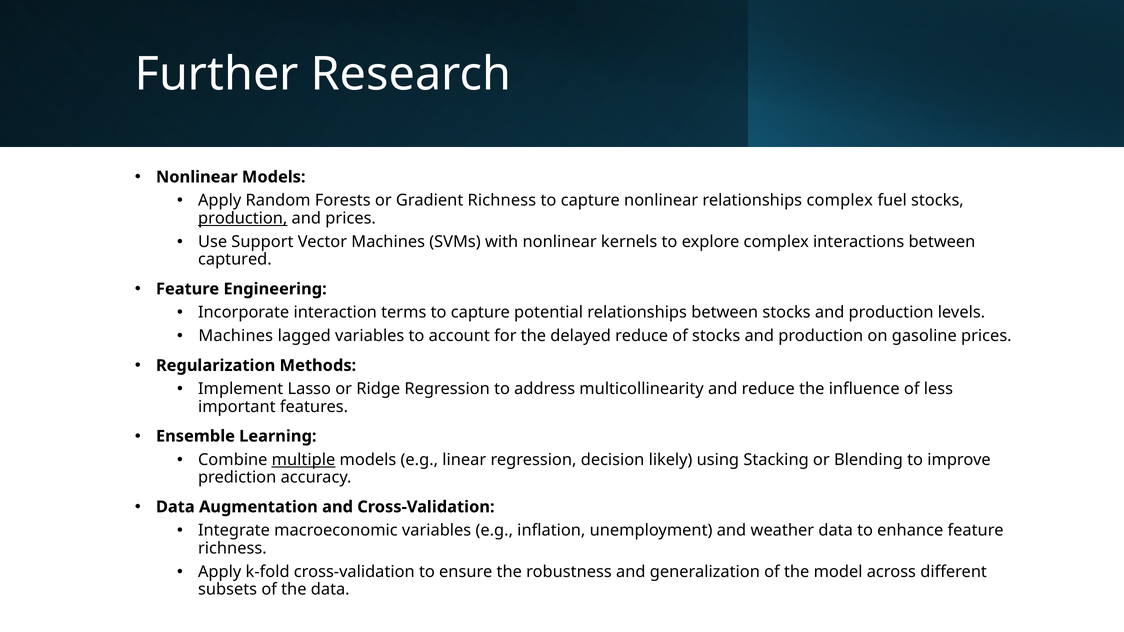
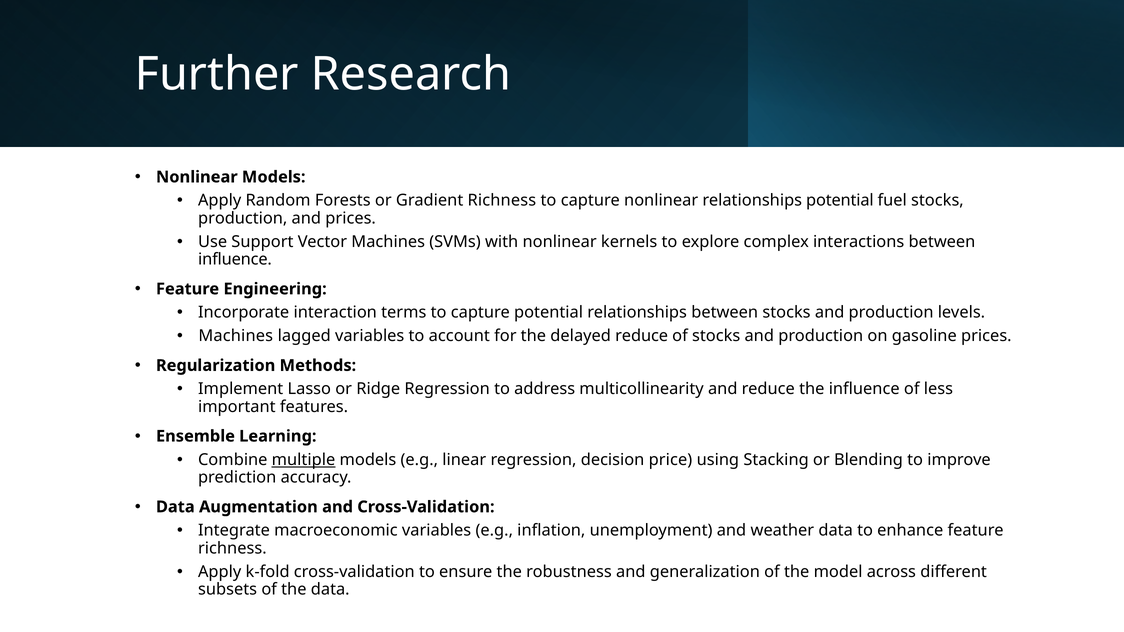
relationships complex: complex -> potential (840, 201)
production underline: present -> none (243, 218)
captured: captured -> influence (235, 260)
likely: likely -> price (670, 460)
